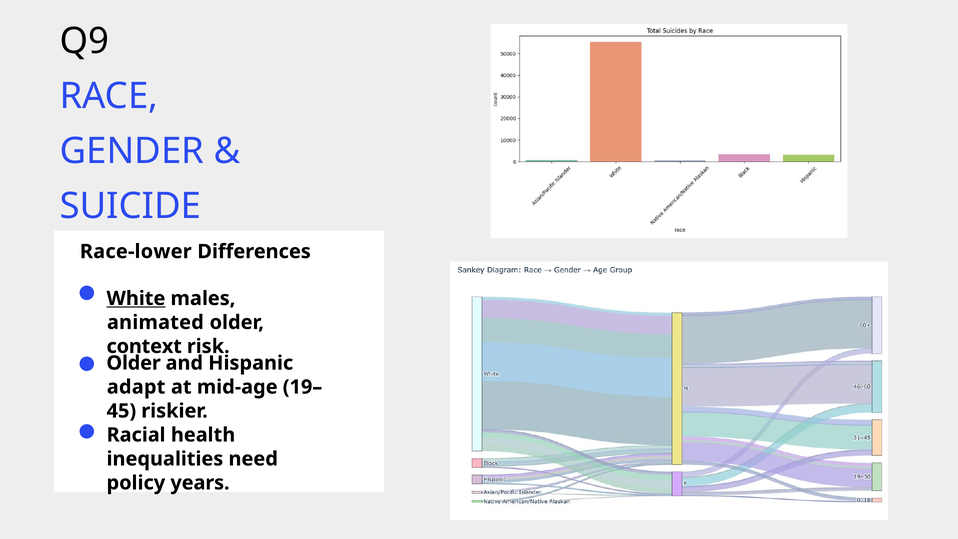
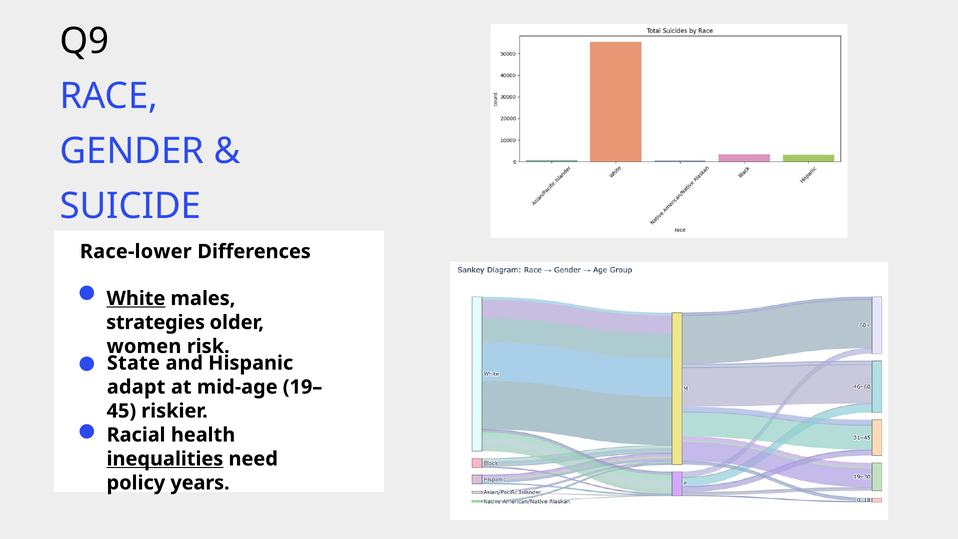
animated: animated -> strategies (156, 322)
context: context -> women (144, 346)
Older: Older -> State (133, 363)
inequalities underline: none -> present (165, 459)
